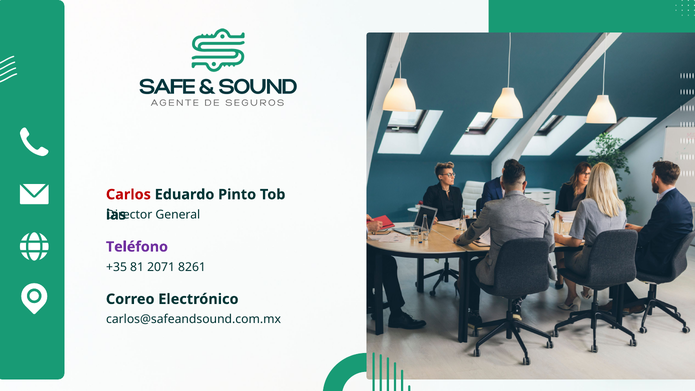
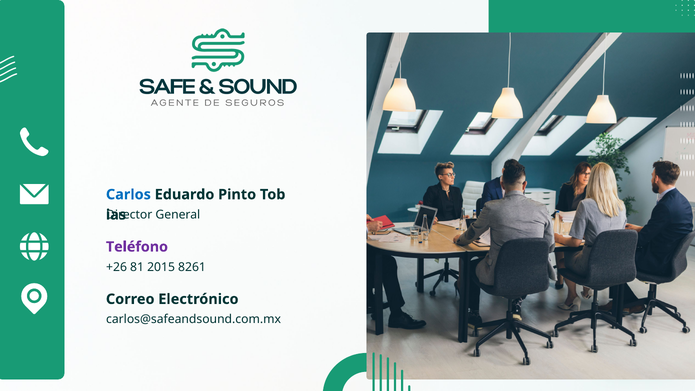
Carlos colour: red -> blue (128, 194)
+35: +35 -> +26 (117, 267)
2071: 2071 -> 2015 (161, 267)
